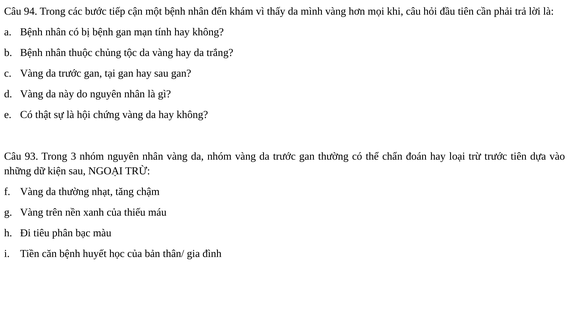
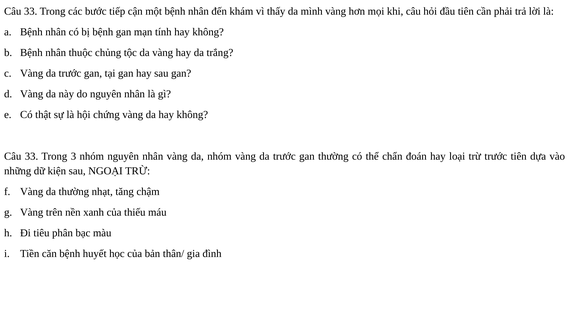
94: 94 -> 33 (31, 11)
93: 93 -> 33 (31, 156)
